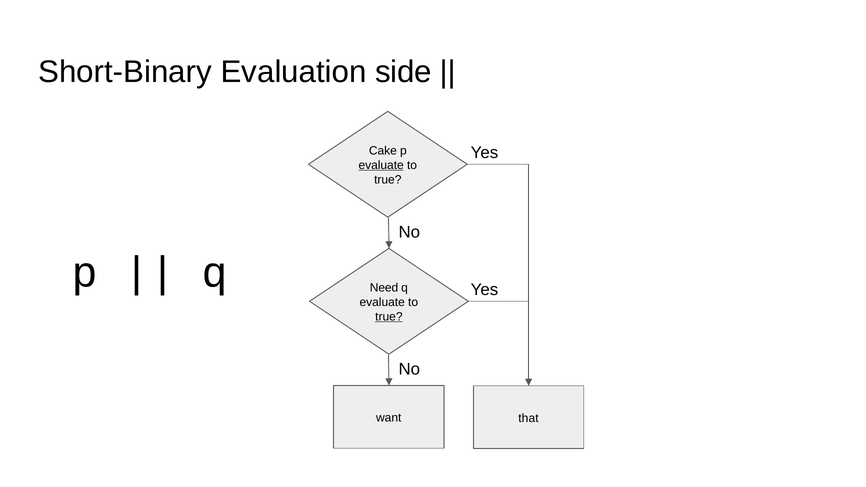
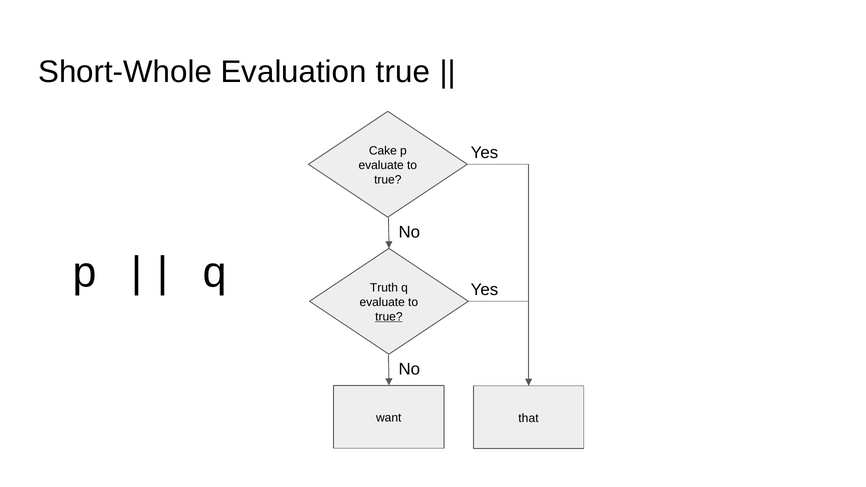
Short-Binary: Short-Binary -> Short-Whole (125, 72)
Evaluation side: side -> true (403, 72)
evaluate underline: present -> none (381, 165)
Need: Need -> Truth (384, 288)
